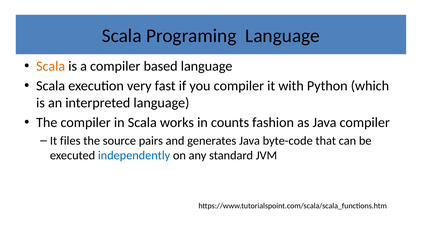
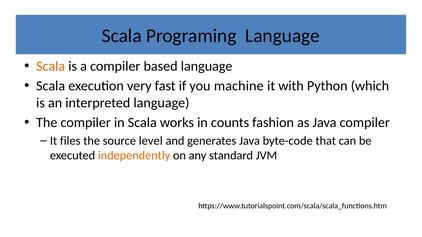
you compiler: compiler -> machine (239, 86)
pairs: pairs -> level (151, 141)
independently colour: blue -> orange (134, 156)
